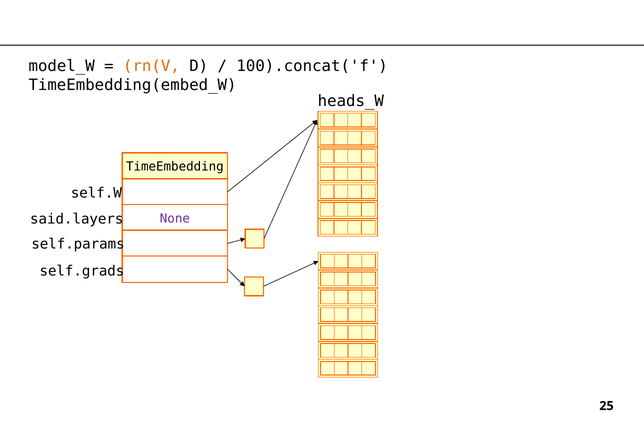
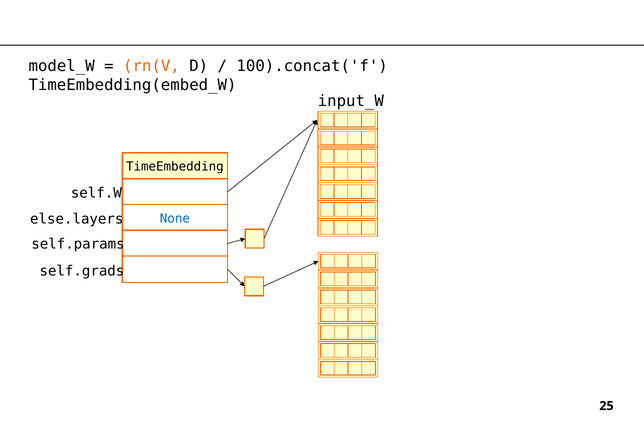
heads_W: heads_W -> input_W (351, 101)
said.layers: said.layers -> else.layers (77, 219)
None colour: purple -> blue (175, 219)
